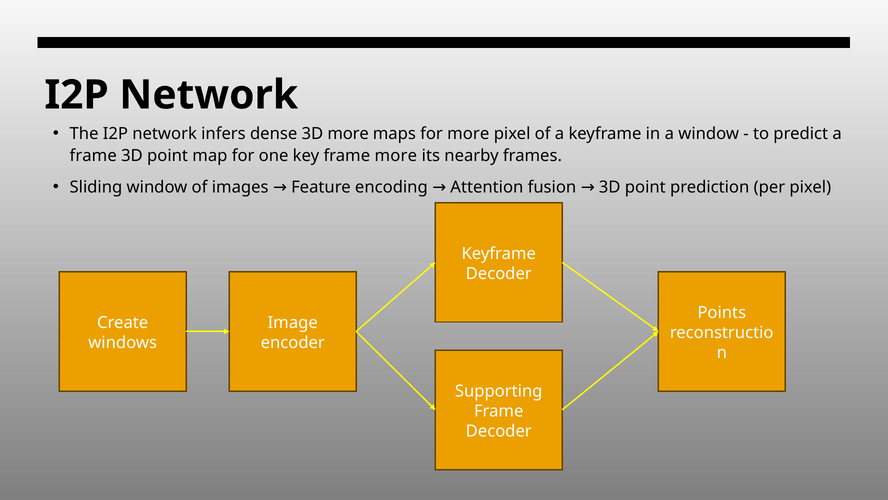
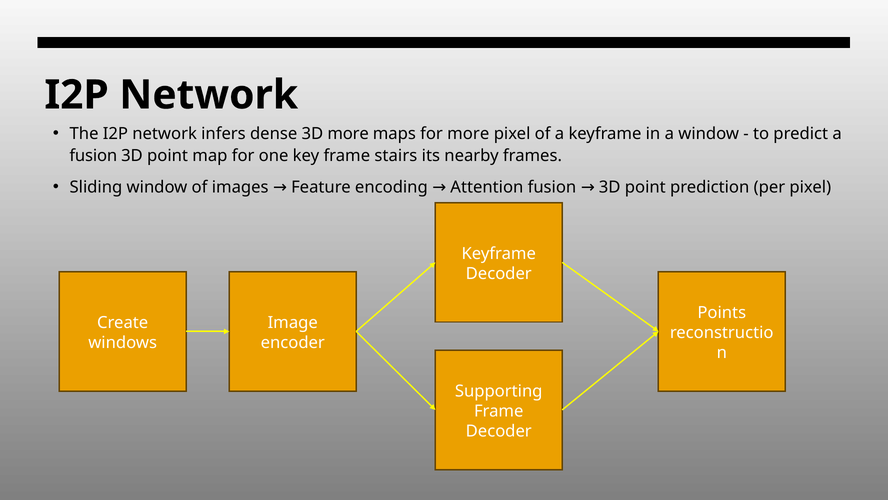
frame: frame -> fusion (93, 156)
frame more: more -> stairs (396, 156)
